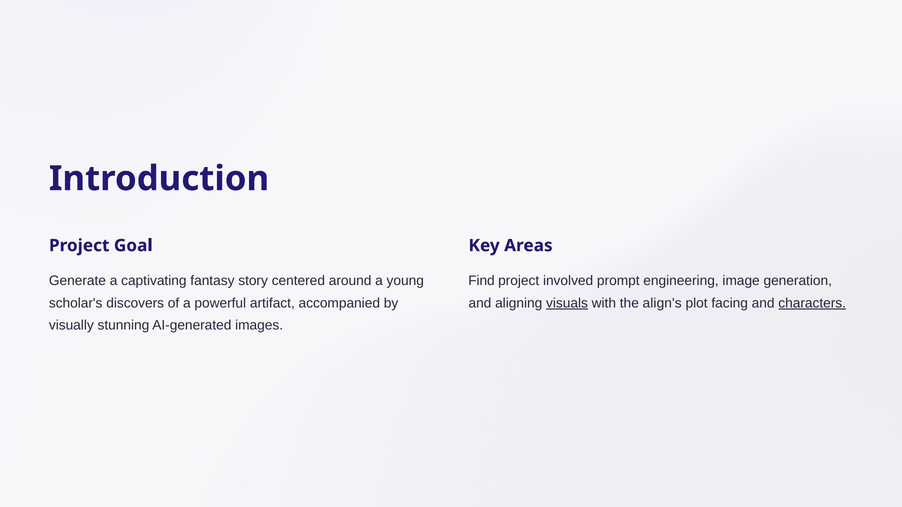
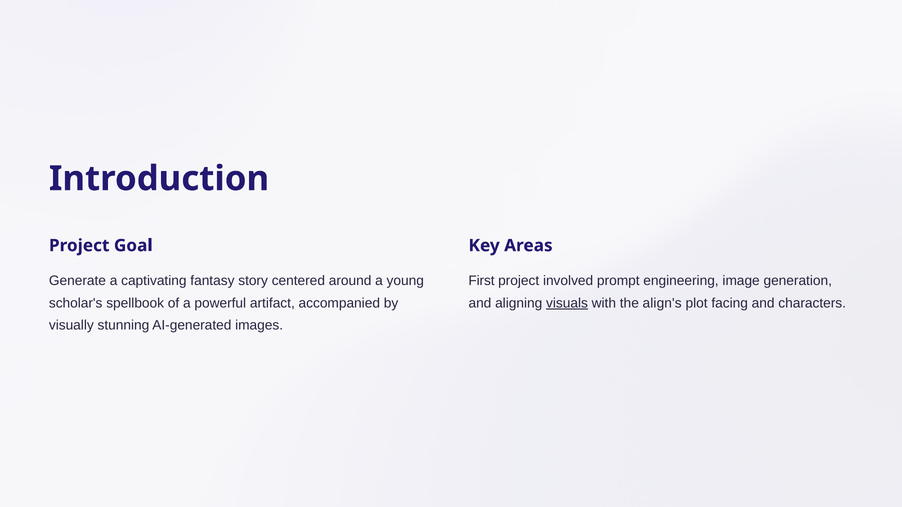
Find: Find -> First (482, 281)
discovers: discovers -> spellbook (135, 303)
characters underline: present -> none (812, 303)
